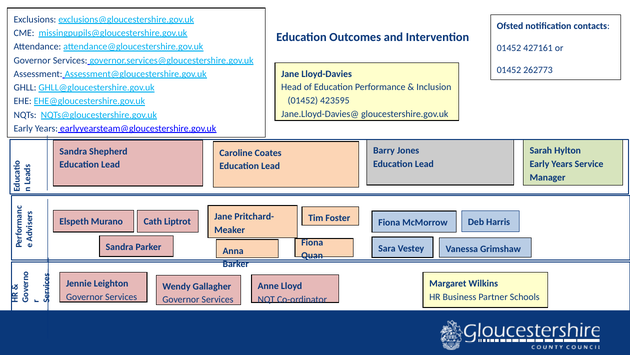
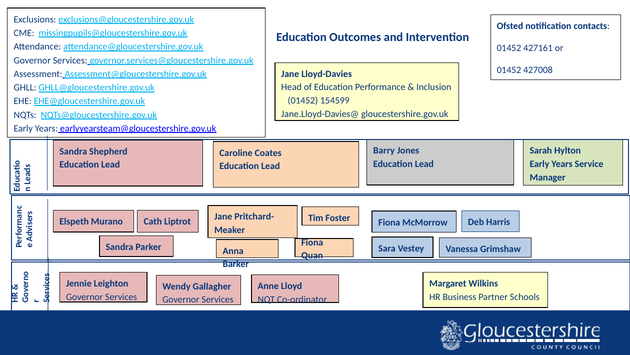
262773: 262773 -> 427008 (538, 70)
423595: 423595 -> 154599 (335, 100)
